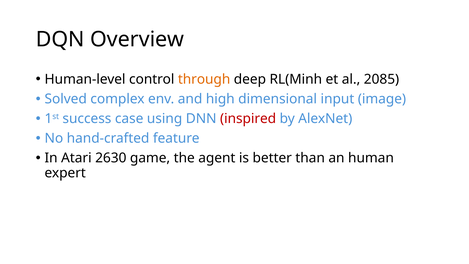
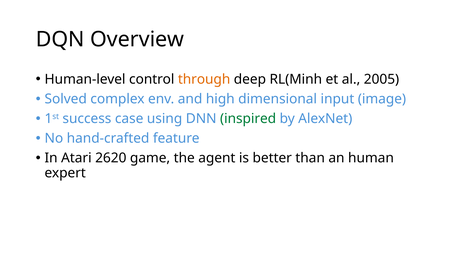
2085: 2085 -> 2005 (381, 79)
inspired colour: red -> green (248, 119)
2630: 2630 -> 2620 (111, 158)
